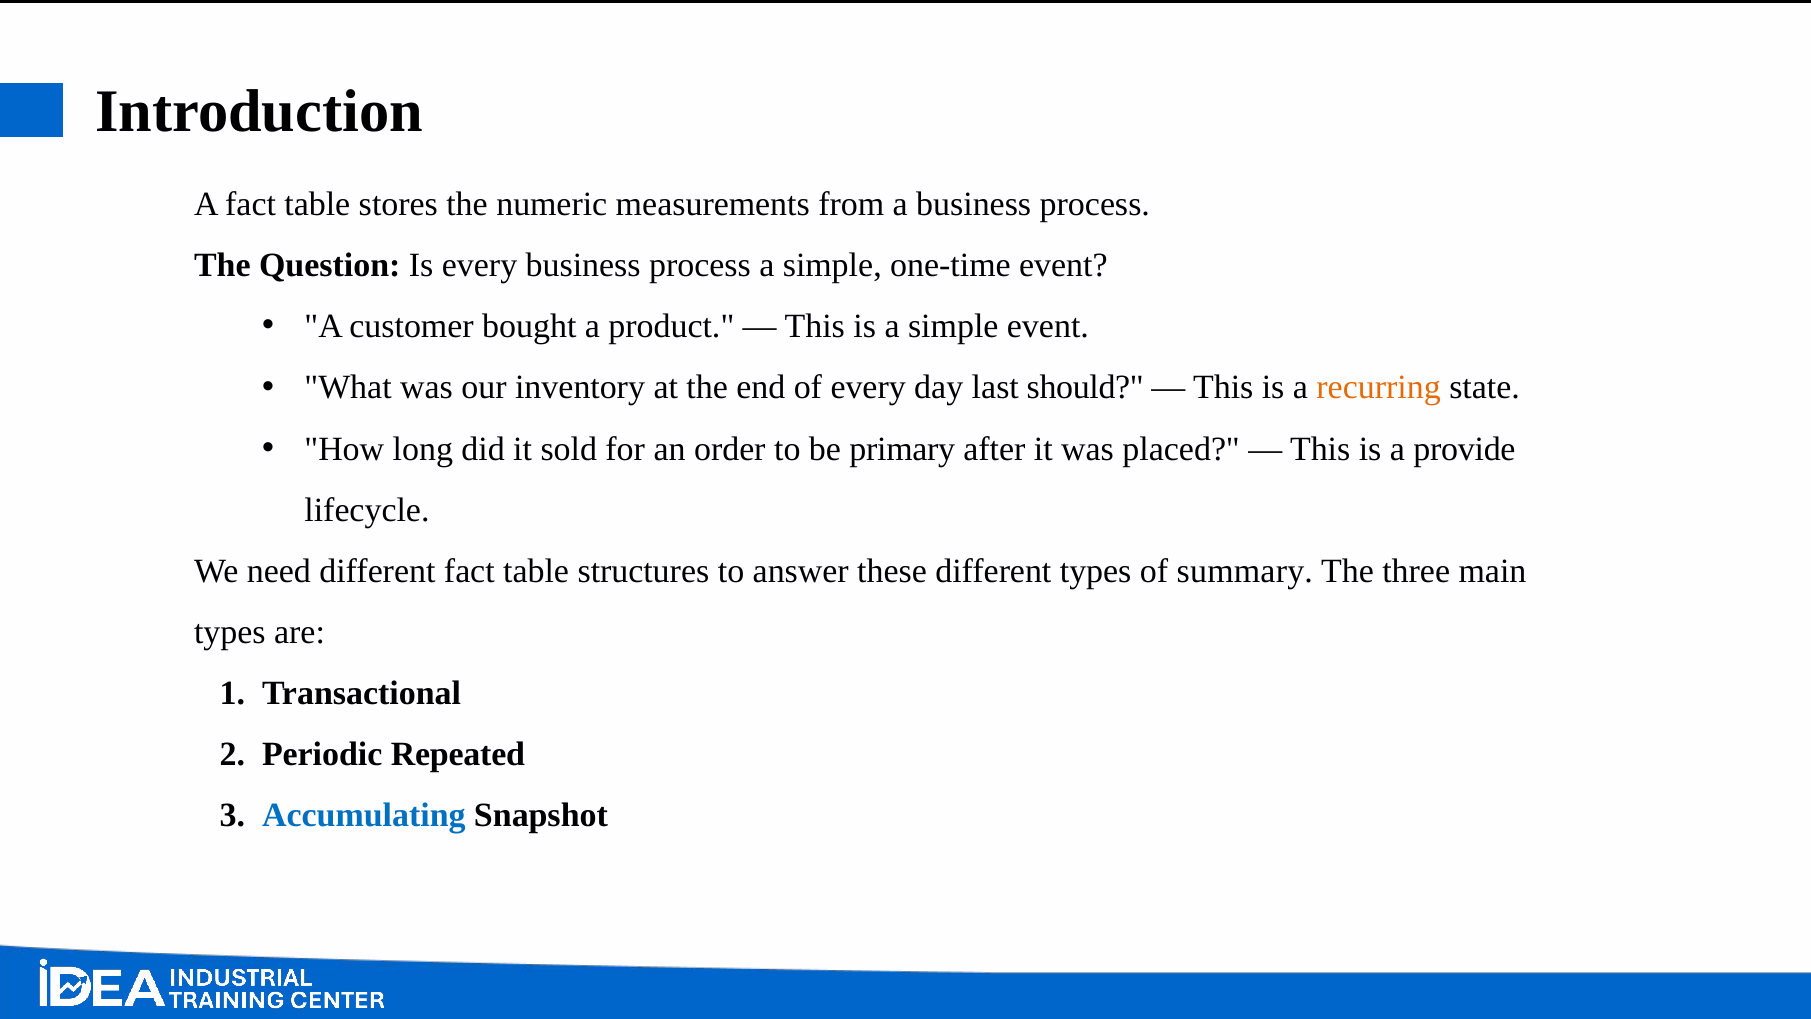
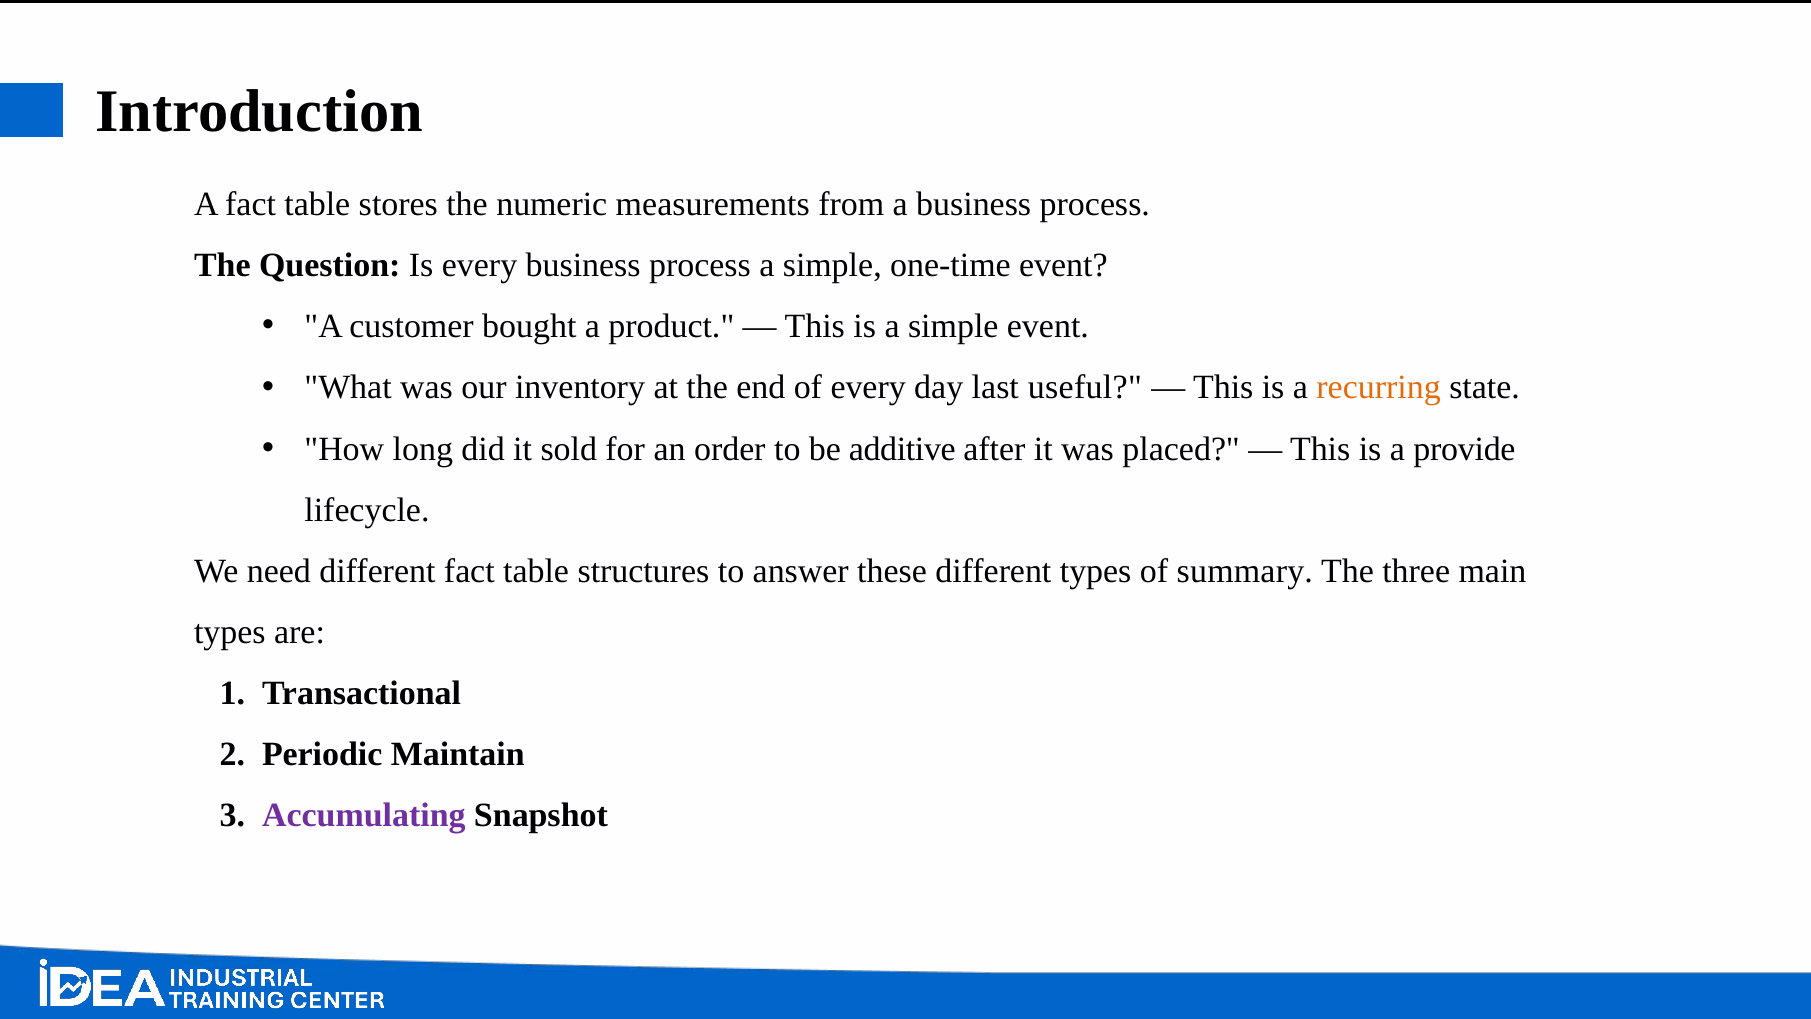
should: should -> useful (1085, 388)
primary: primary -> additive (902, 449)
Repeated: Repeated -> Maintain (458, 754)
Accumulating colour: blue -> purple (364, 815)
